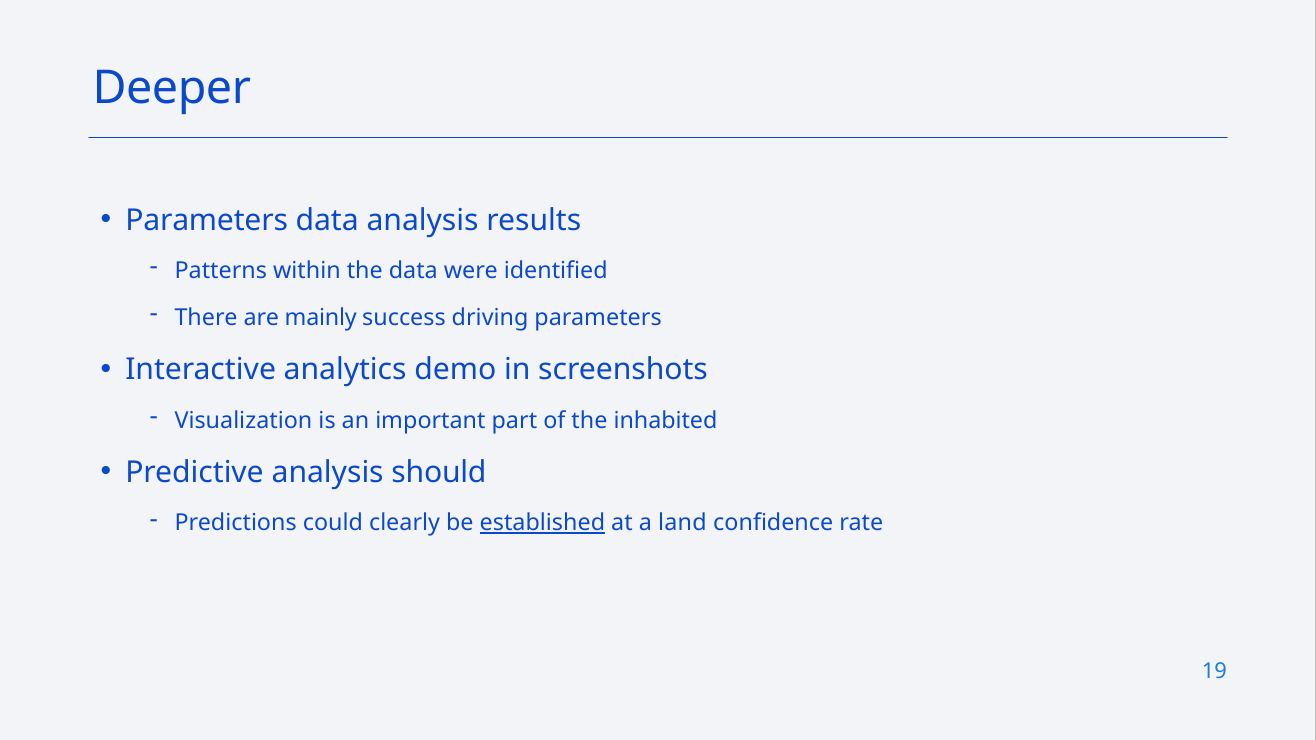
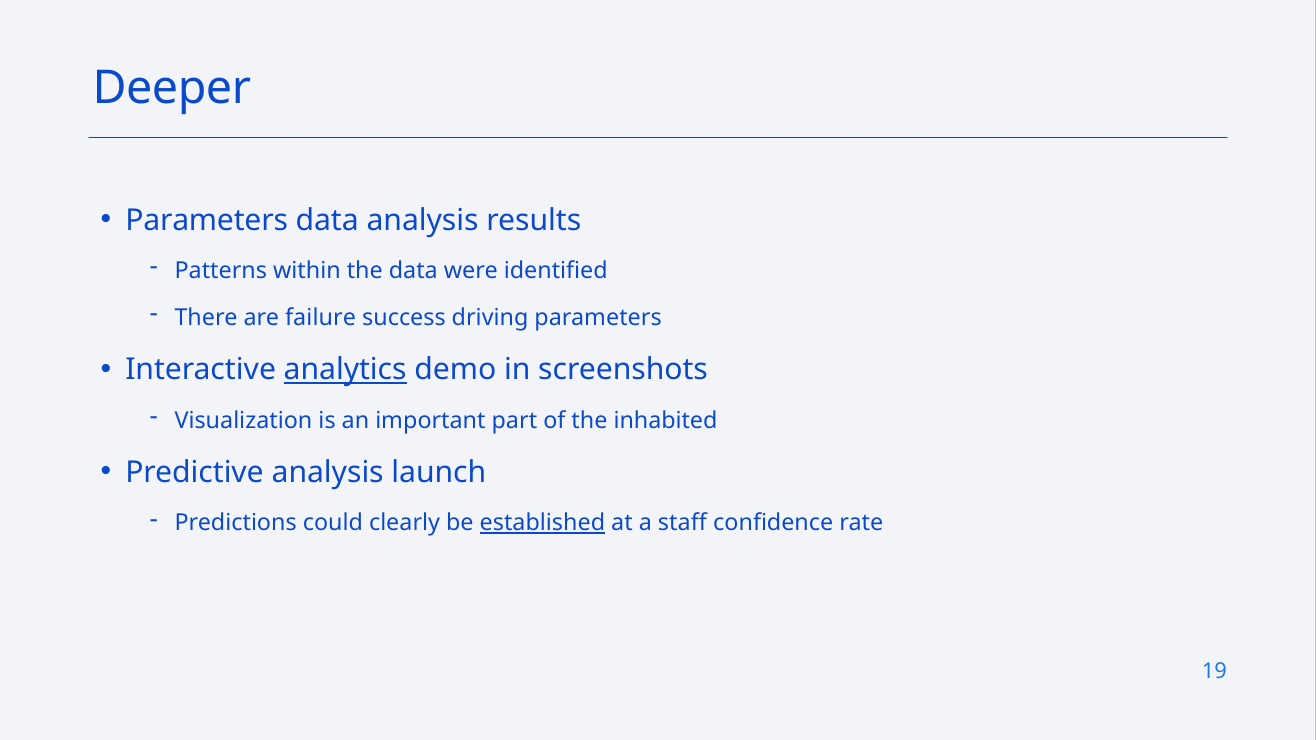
mainly: mainly -> failure (321, 318)
analytics underline: none -> present (345, 370)
should: should -> launch (439, 472)
land: land -> staff (682, 523)
